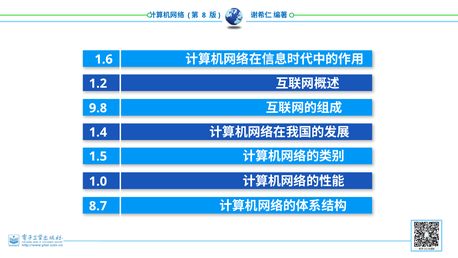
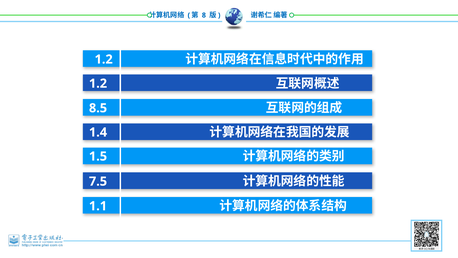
1.6: 1.6 -> 1.2 (104, 59)
9.8: 9.8 -> 8.5 (98, 108)
1.0: 1.0 -> 7.5 (98, 181)
8.7: 8.7 -> 1.1 (98, 206)
